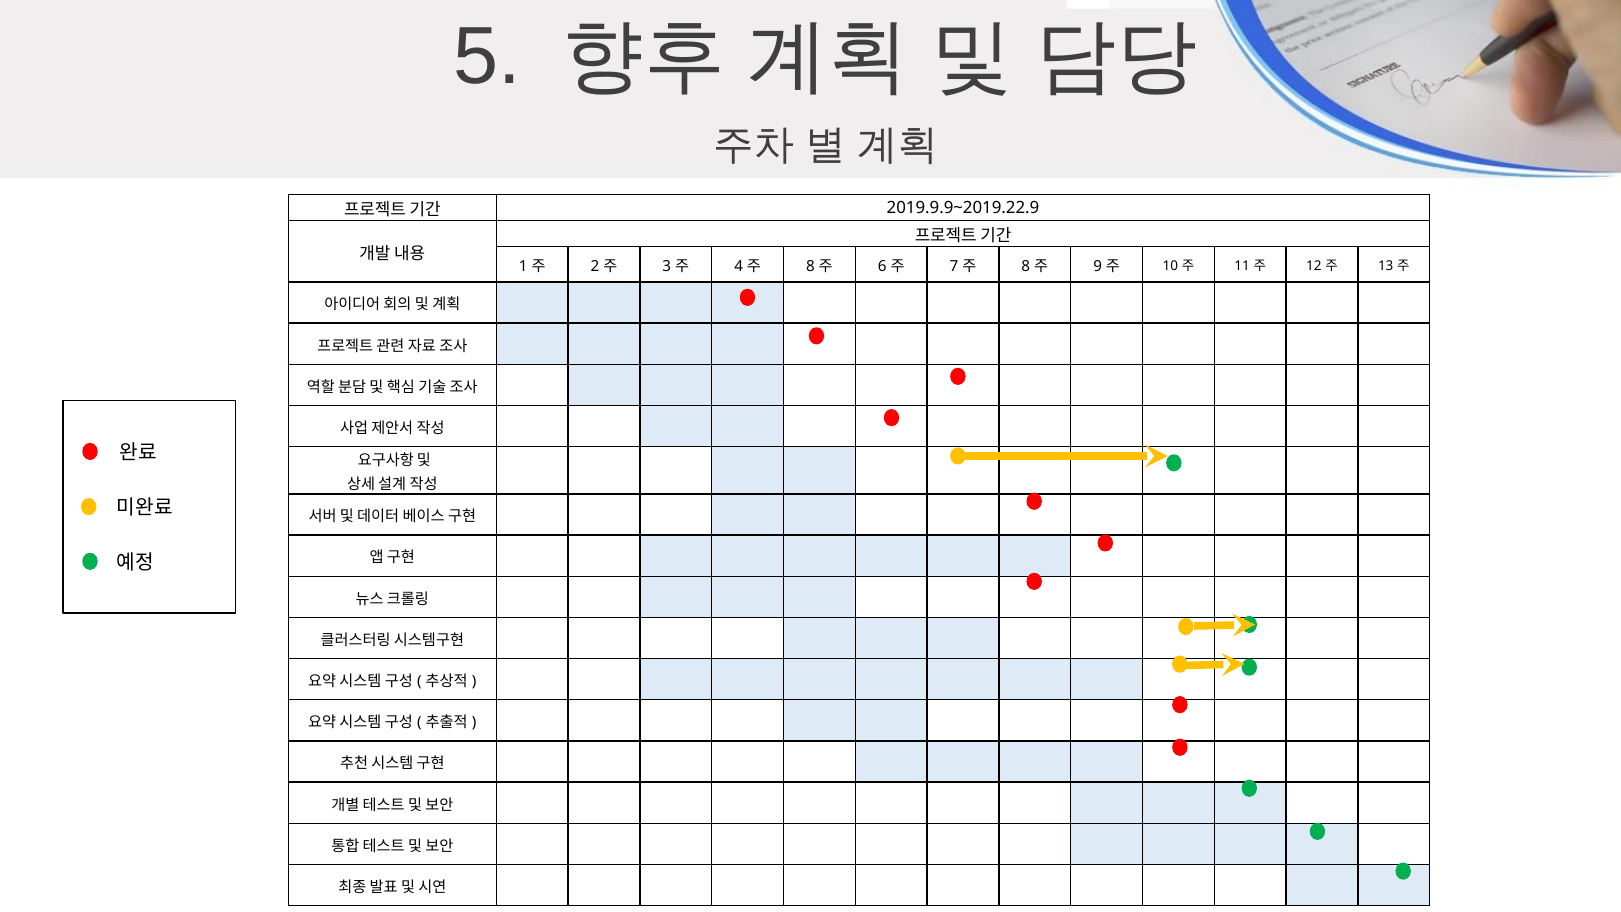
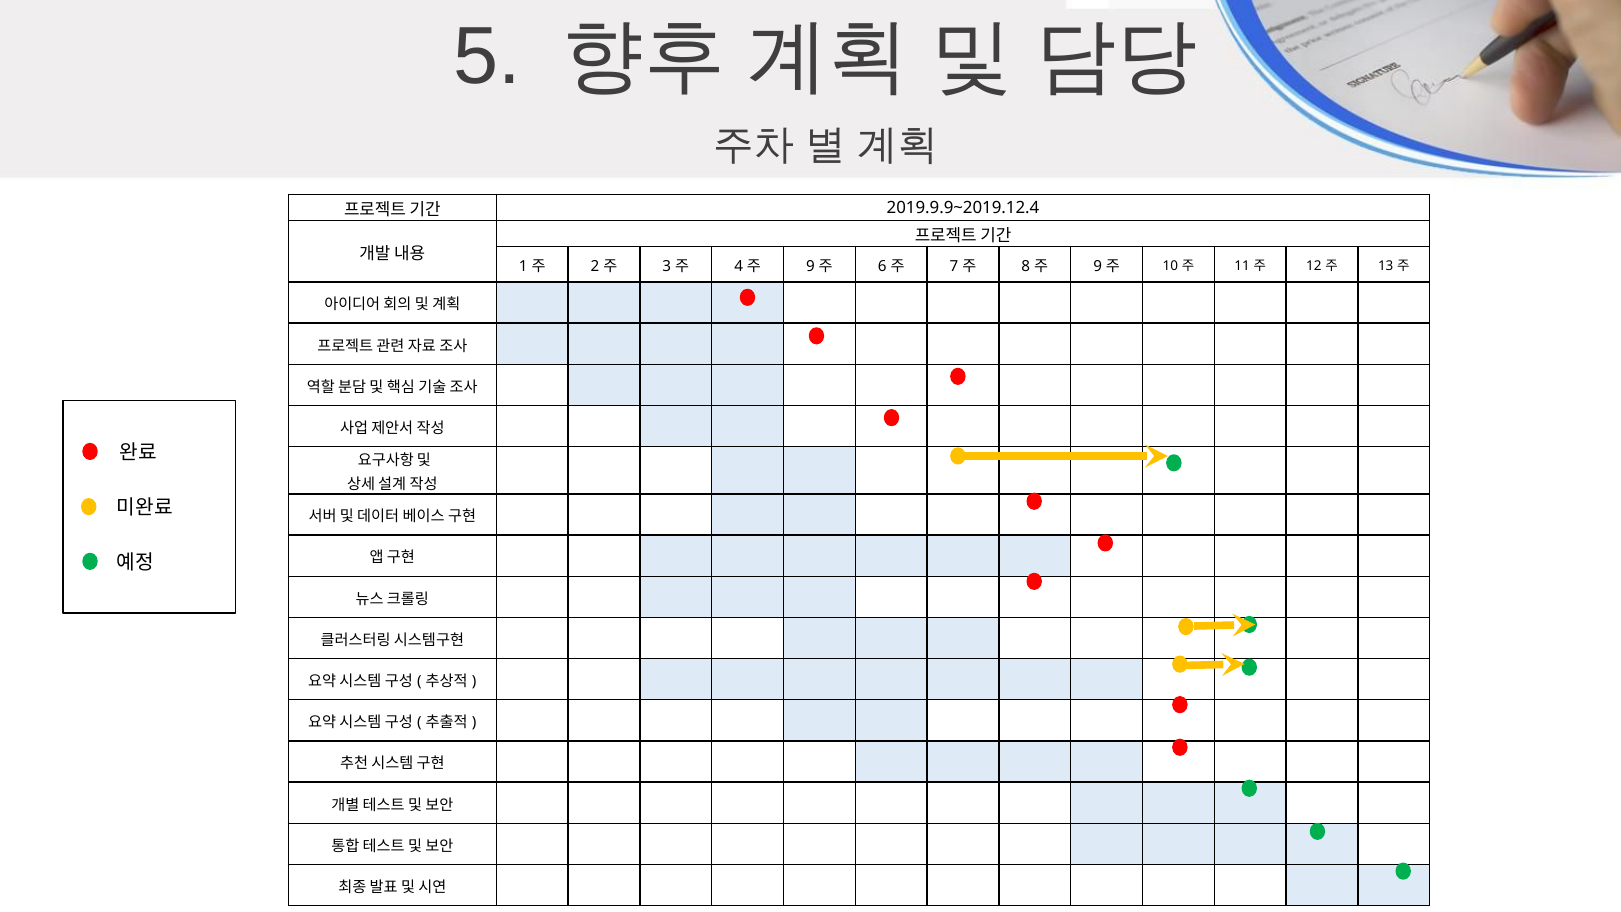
2019.9.9~2019.22.9: 2019.9.9~2019.22.9 -> 2019.9.9~2019.12.4 (963, 208)
8: 8 -> 9 (810, 266)
